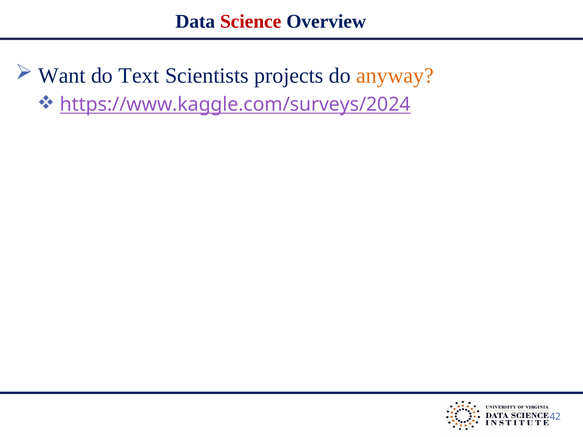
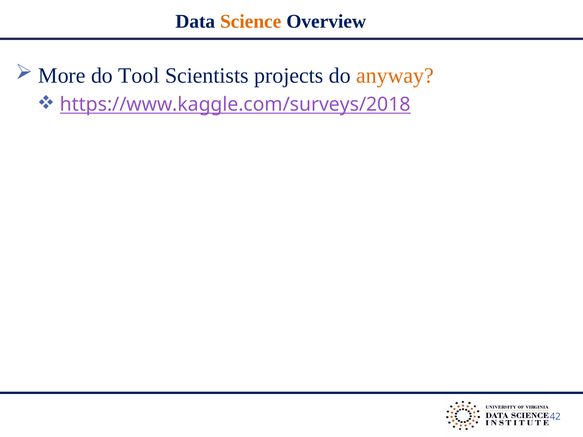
Science colour: red -> orange (251, 21)
Want: Want -> More (62, 76)
Text: Text -> Tool (139, 76)
https://www.kaggle.com/surveys/2024: https://www.kaggle.com/surveys/2024 -> https://www.kaggle.com/surveys/2018 (235, 104)
